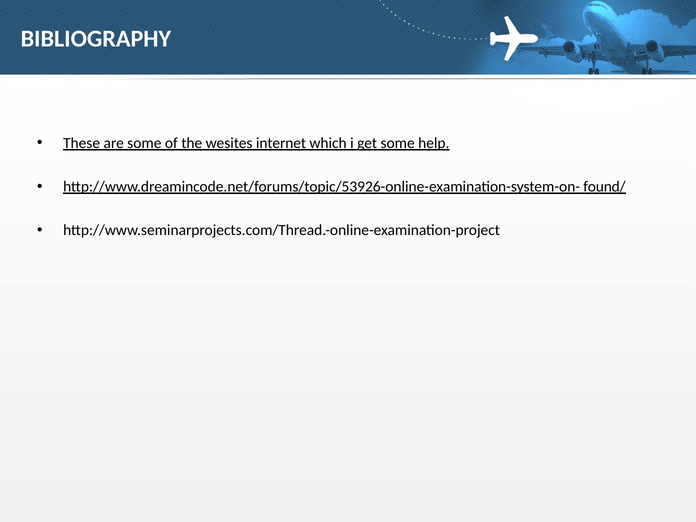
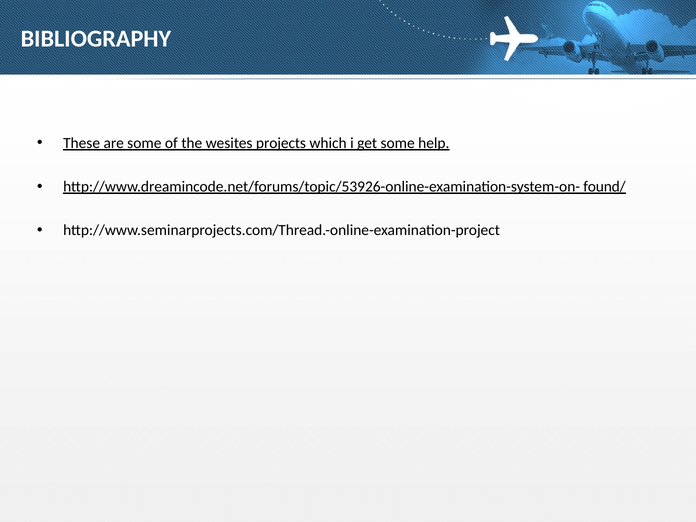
internet: internet -> projects (281, 143)
